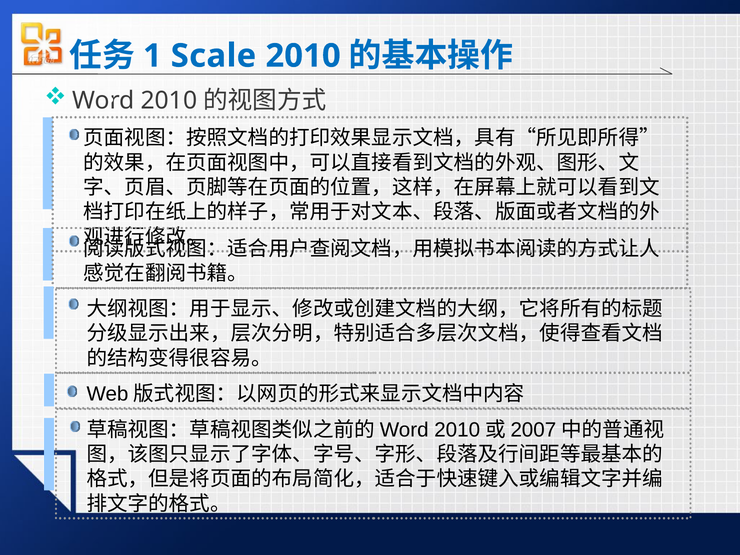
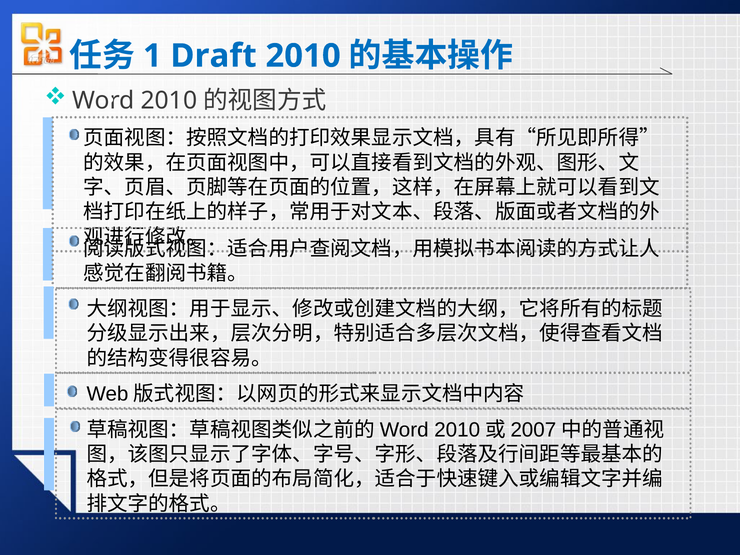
Scale: Scale -> Draft (214, 56)
